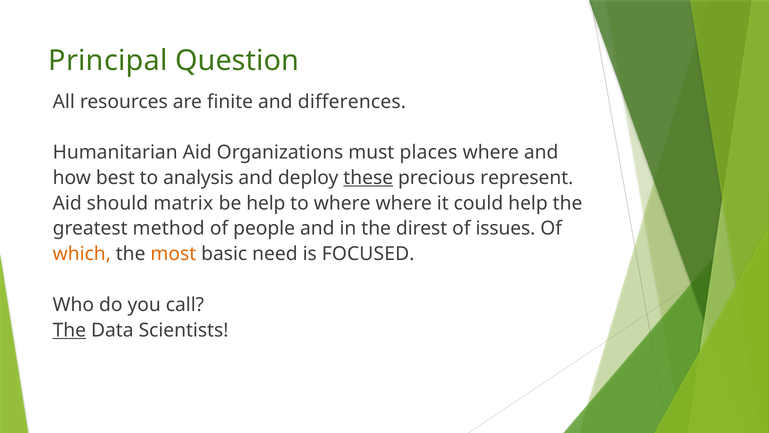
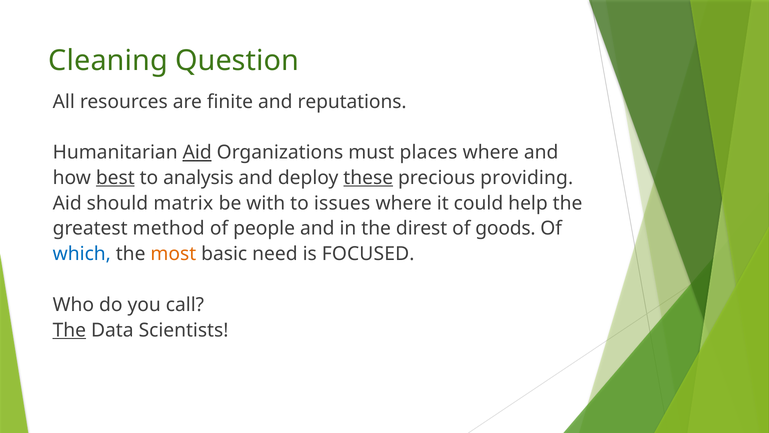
Principal: Principal -> Cleaning (108, 61)
differences: differences -> reputations (352, 102)
Aid underline: none -> present (197, 152)
best underline: none -> present (115, 178)
represent: represent -> providing (527, 178)
be help: help -> with (266, 203)
to where: where -> issues (342, 203)
issues: issues -> goods (505, 228)
which colour: orange -> blue (82, 254)
